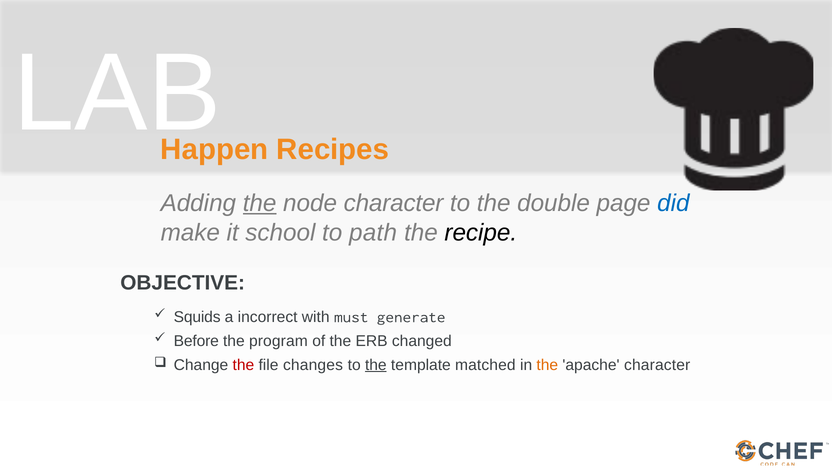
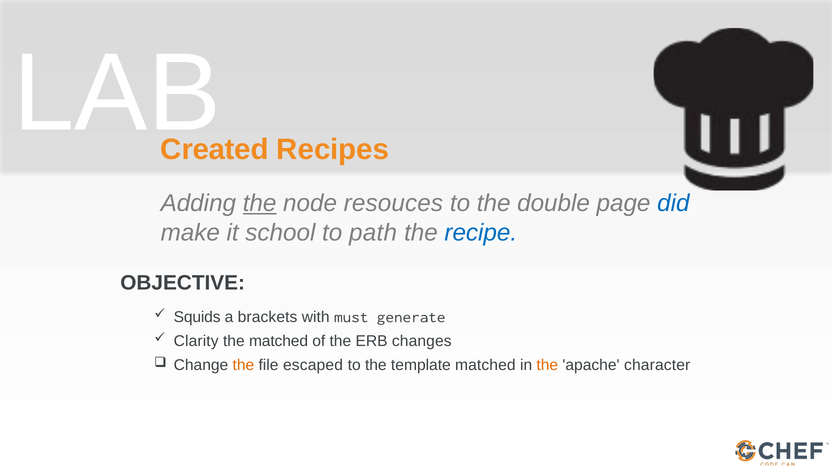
Happen: Happen -> Created (215, 150)
node character: character -> resouces (393, 203)
recipe colour: black -> blue (481, 233)
incorrect: incorrect -> brackets (268, 317)
Before: Before -> Clarity (196, 341)
the program: program -> matched (279, 341)
changed: changed -> changes (422, 341)
the colour: red -> orange (243, 365)
changes: changes -> escaped (313, 365)
the underline: present -> none (376, 365)
